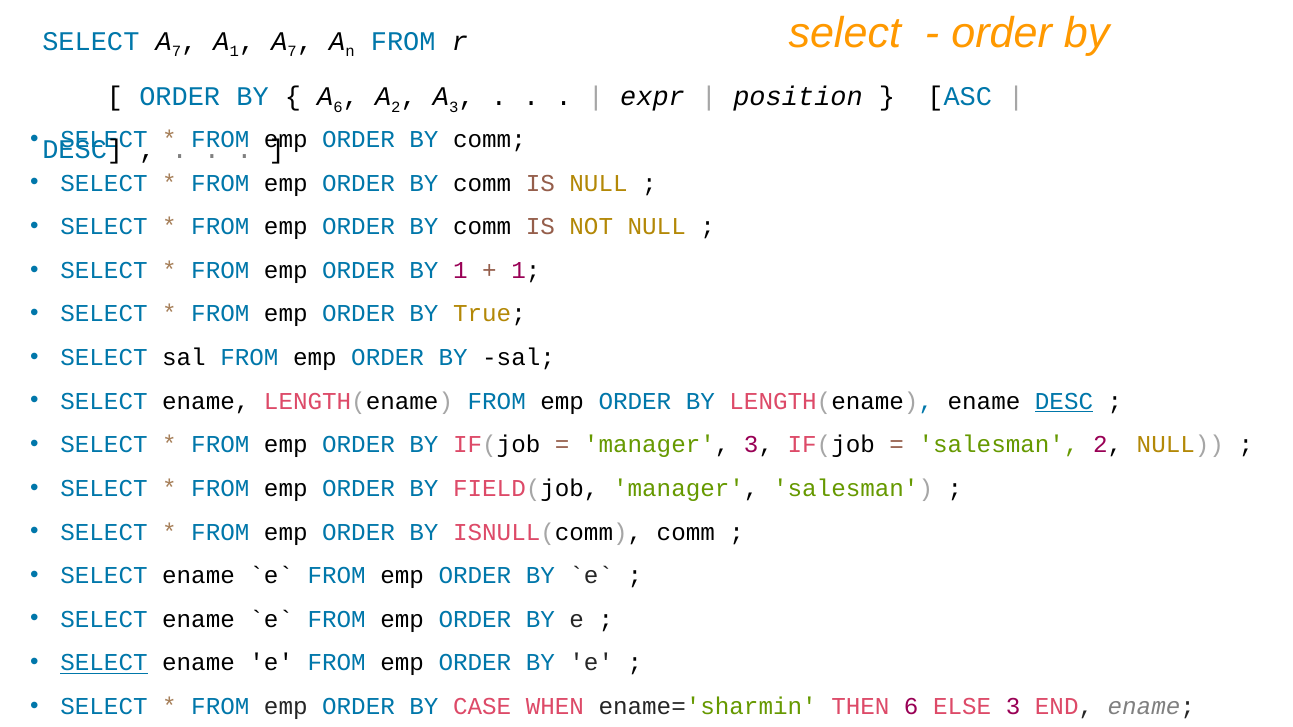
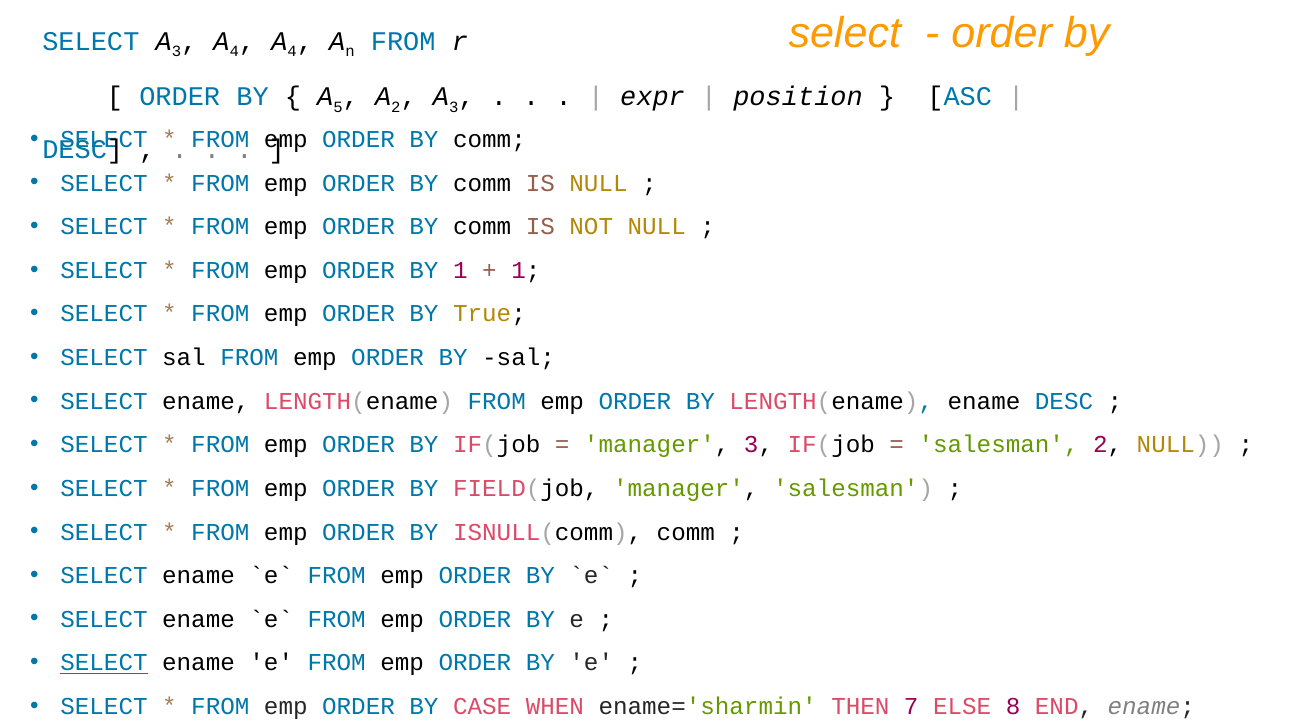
7: 7 -> 3 (176, 52)
1: 1 -> 4 (234, 52)
7: 7 -> 4 (292, 52)
6: 6 -> 5 (338, 107)
DESC underline: present -> none (1064, 401)
THEN 6: 6 -> 7 (911, 707)
ELSE 3: 3 -> 8 (1013, 707)
